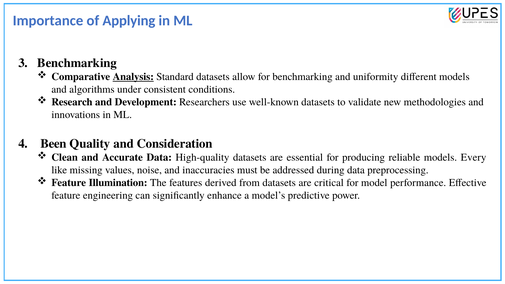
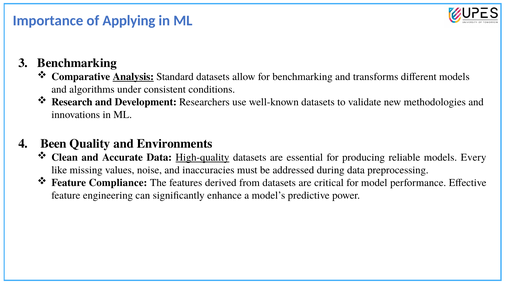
uniformity: uniformity -> transforms (376, 77)
Consideration: Consideration -> Environments (175, 144)
High-quality underline: none -> present (202, 158)
Illumination: Illumination -> Compliance (118, 183)
